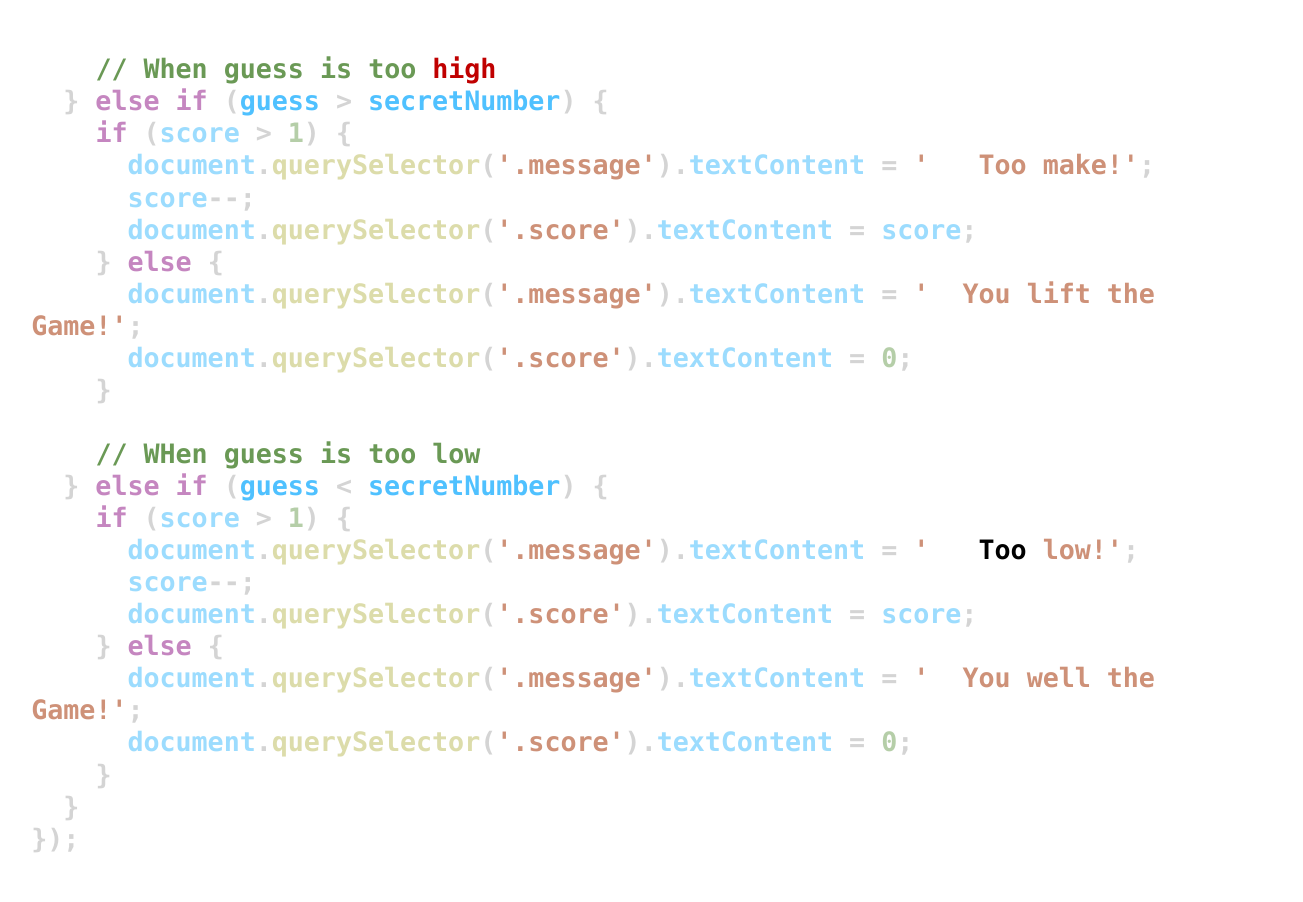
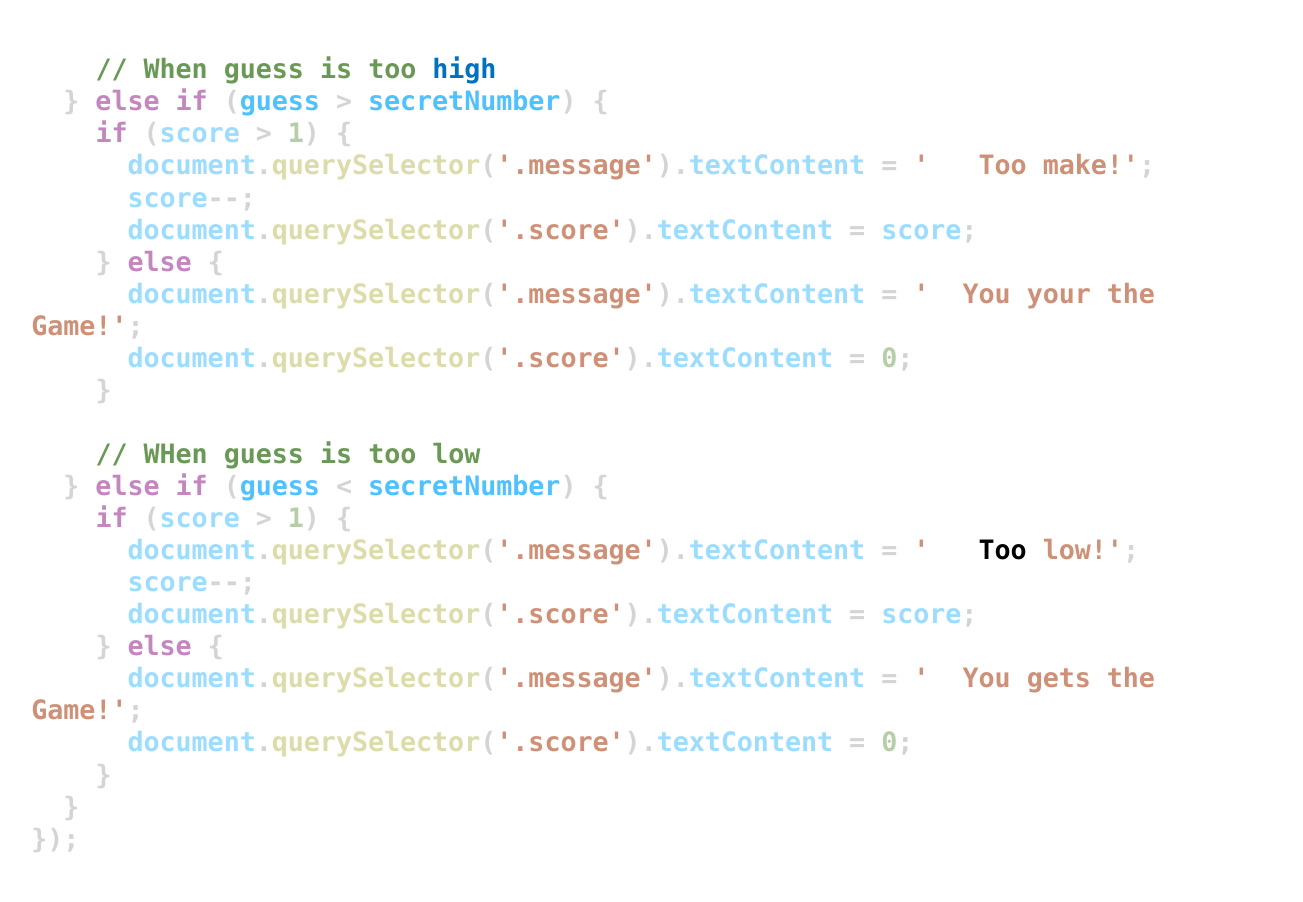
high colour: red -> blue (464, 70)
lift: lift -> your (1059, 294)
well: well -> gets (1059, 679)
